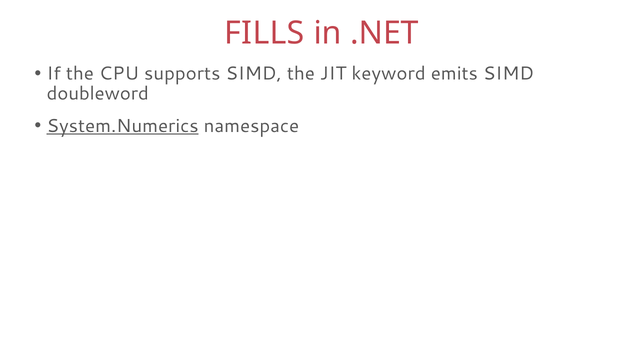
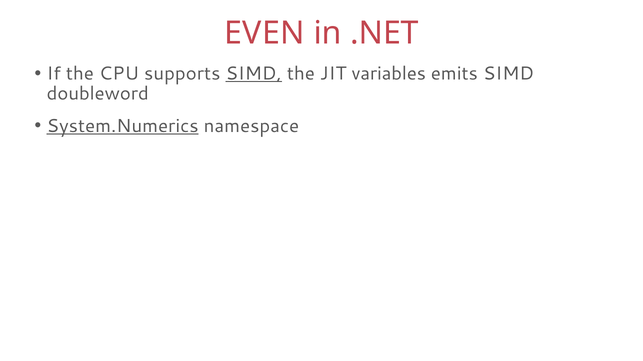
FILLS: FILLS -> EVEN (264, 33)
SIMD underline: none -> present (254, 74)
keyword: keyword -> variables (389, 74)
